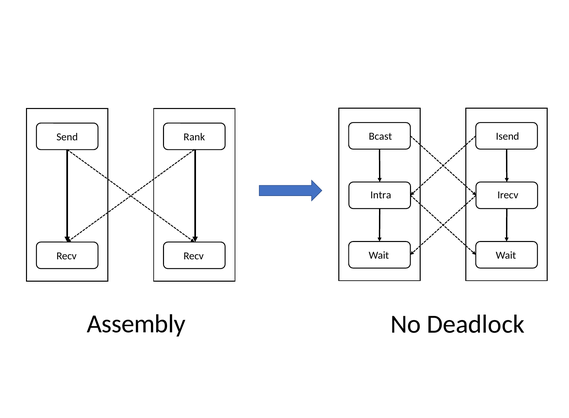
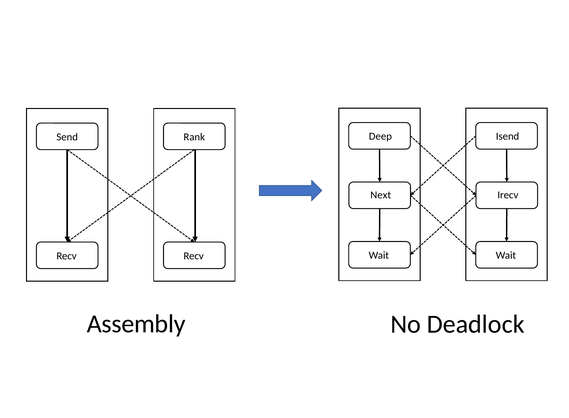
Bcast: Bcast -> Deep (380, 137)
Intra: Intra -> Next (381, 195)
